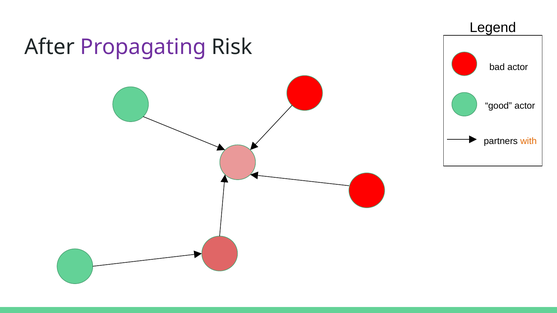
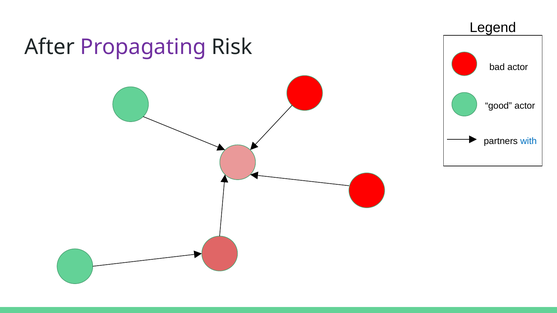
with colour: orange -> blue (529, 141)
